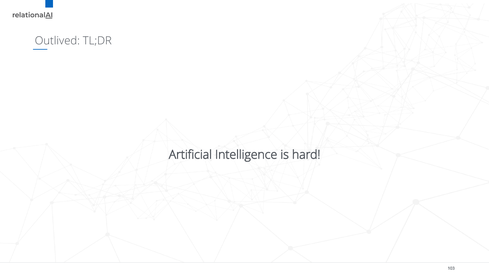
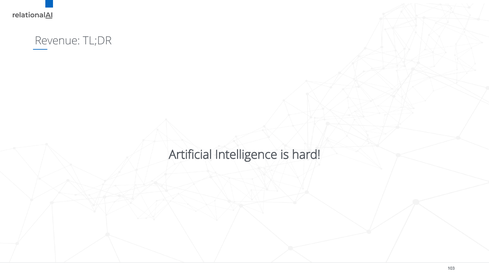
Outlived: Outlived -> Revenue (57, 41)
